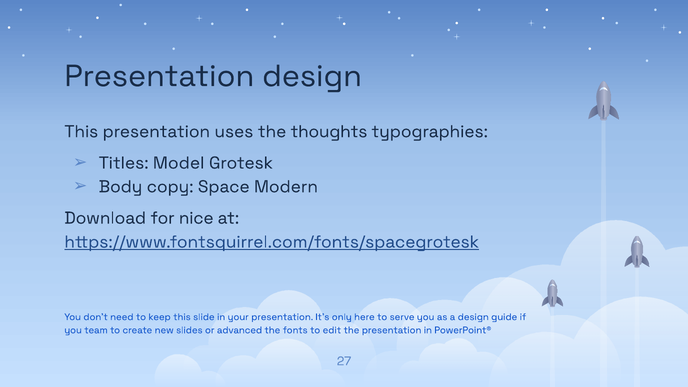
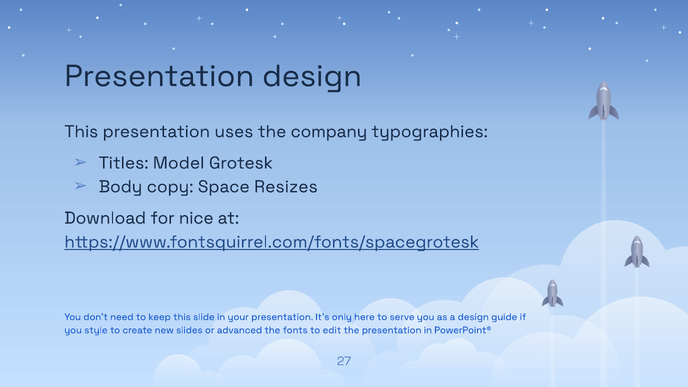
thoughts: thoughts -> company (329, 132)
Modern: Modern -> Resizes (286, 187)
team: team -> style (96, 330)
